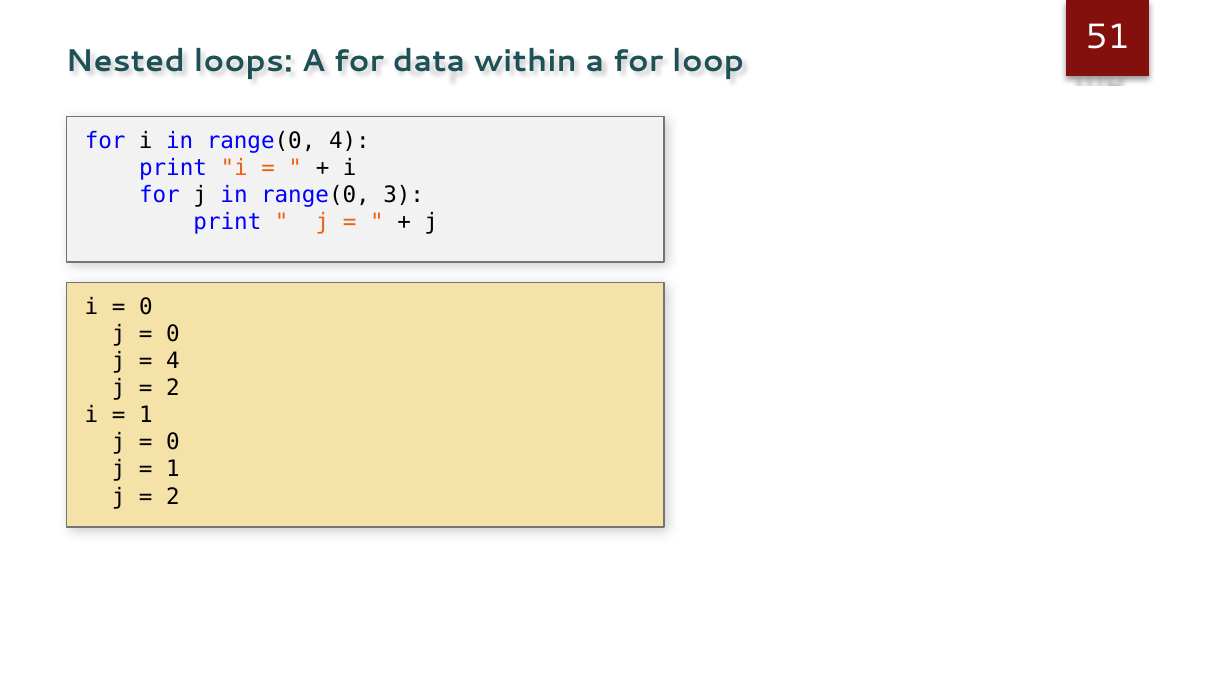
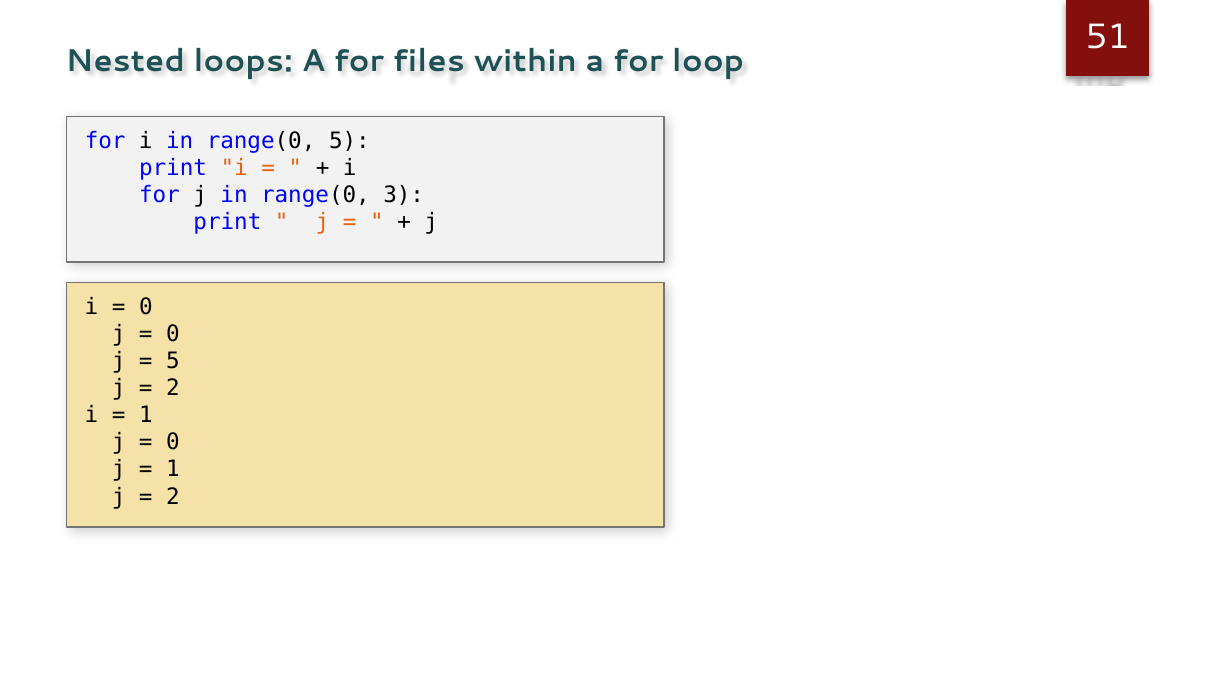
data: data -> files (429, 61)
range(0 4: 4 -> 5 (349, 141)
4: 4 -> 5 (173, 361)
